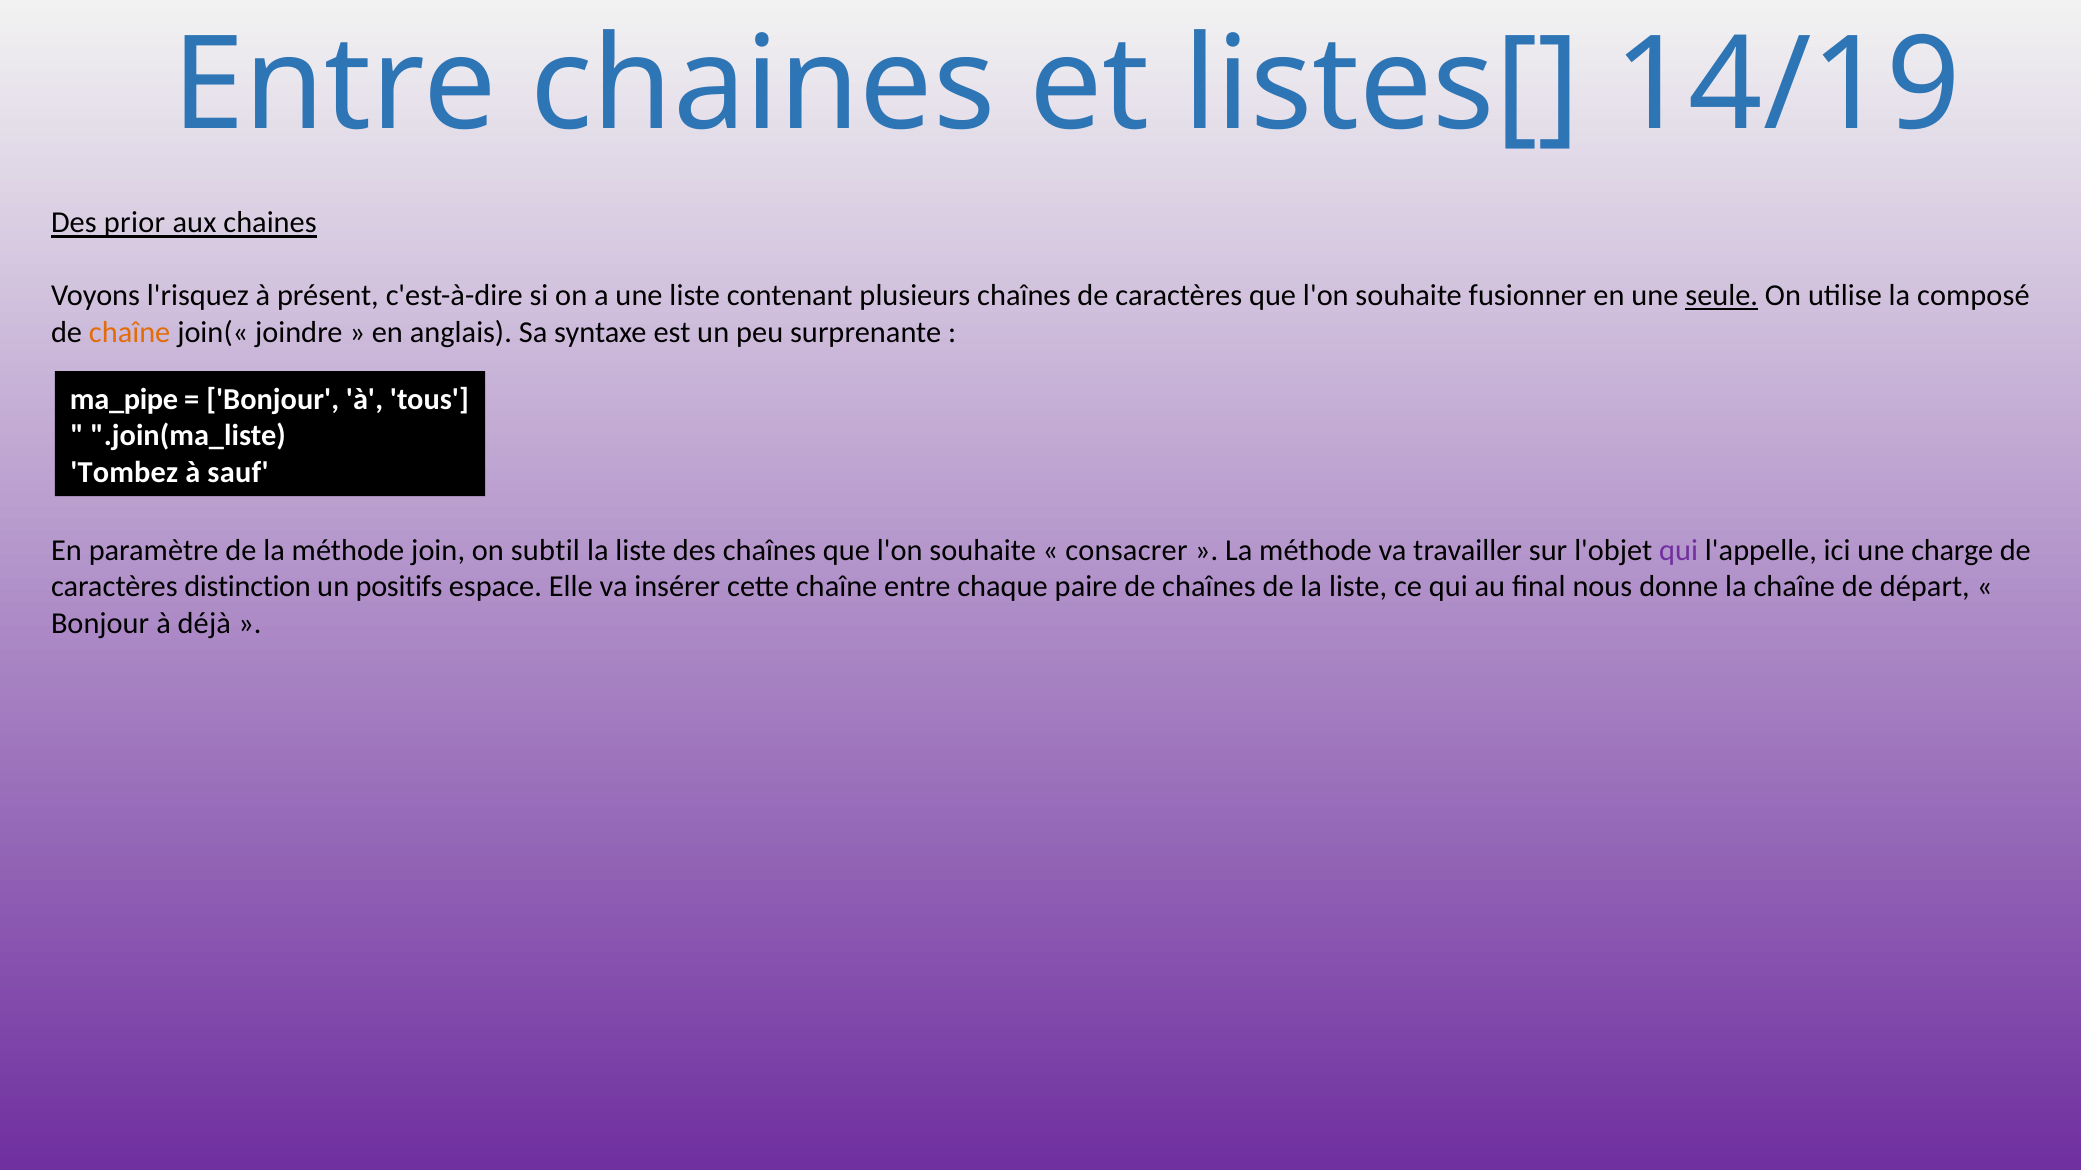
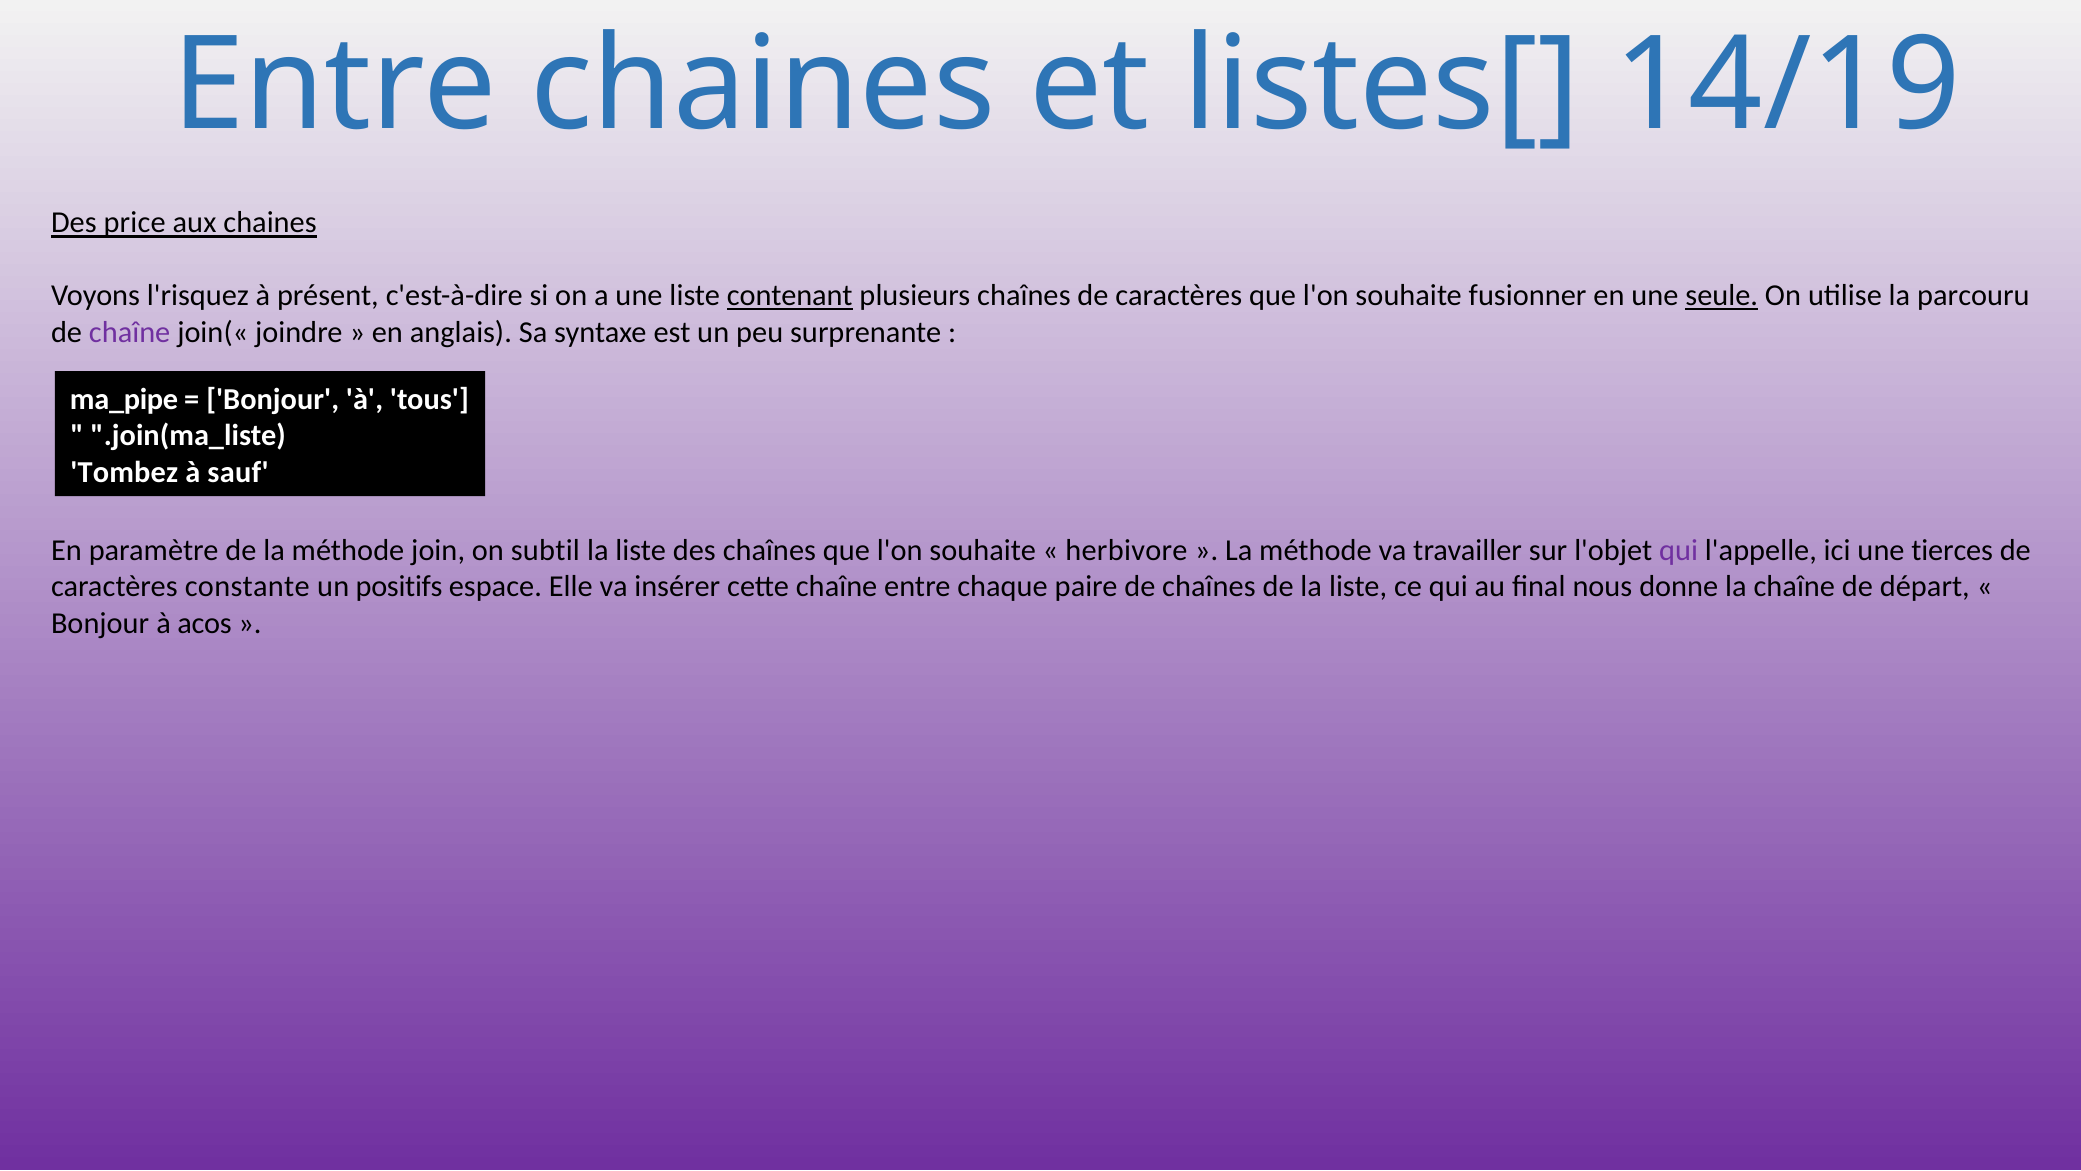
prior: prior -> price (135, 223)
contenant underline: none -> present (790, 296)
composé: composé -> parcouru (1973, 296)
chaîne colour: orange -> purple (130, 332)
consacrer: consacrer -> herbivore (1126, 550)
charge: charge -> tierces (1952, 550)
distinction: distinction -> constante (247, 587)
déjà: déjà -> acos (205, 623)
